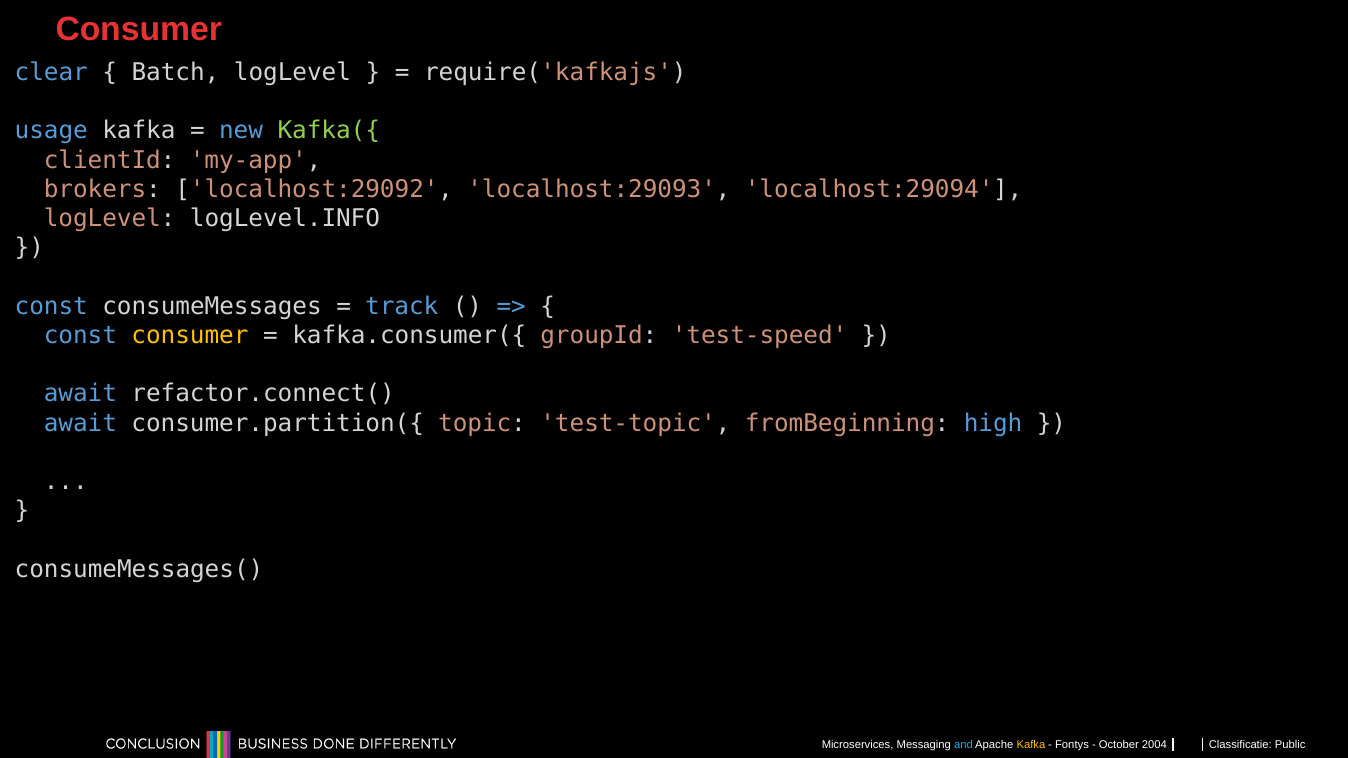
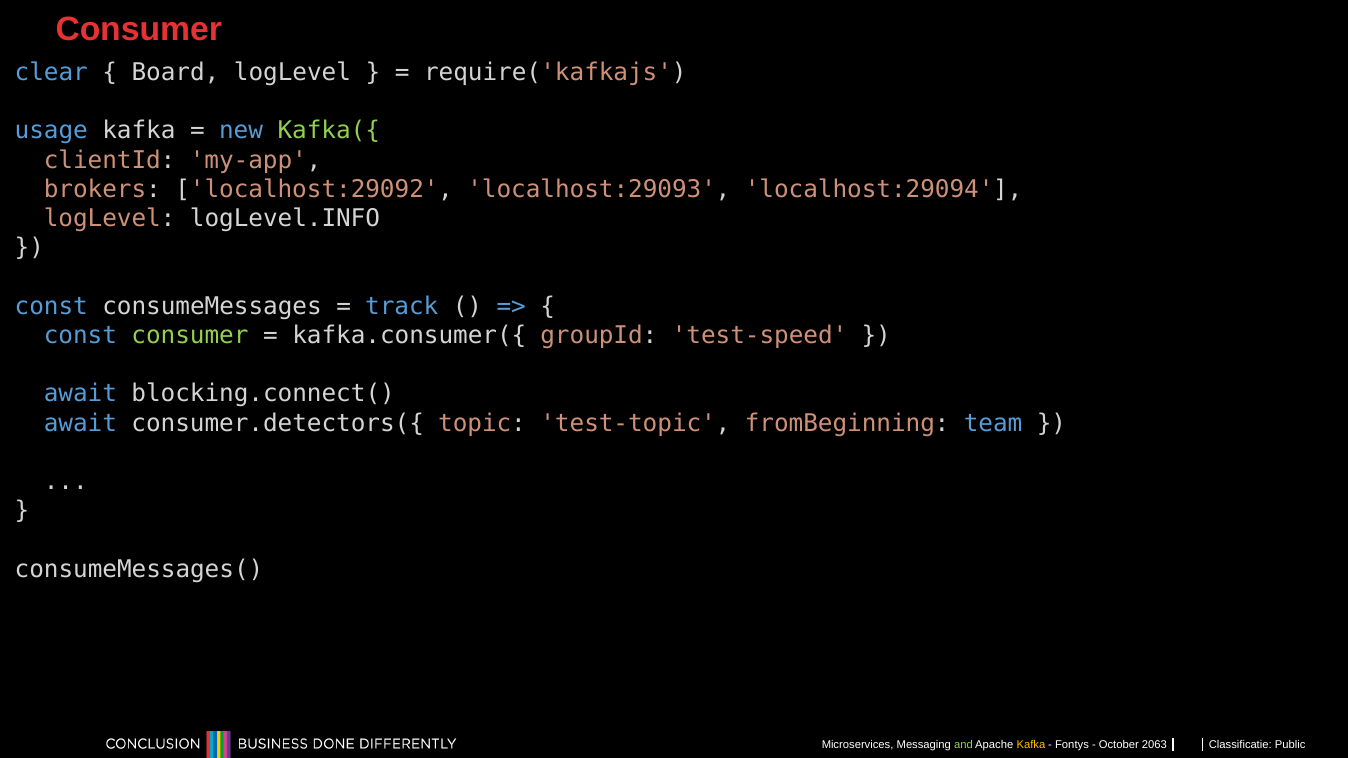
Batch: Batch -> Board (175, 72)
consumer colour: yellow -> light green (190, 336)
refactor.connect(: refactor.connect( -> blocking.connect( (263, 394)
consumer.partition({: consumer.partition({ -> consumer.detectors({ (278, 423)
high: high -> team (993, 423)
and colour: light blue -> light green (963, 745)
2004: 2004 -> 2063 (1154, 745)
